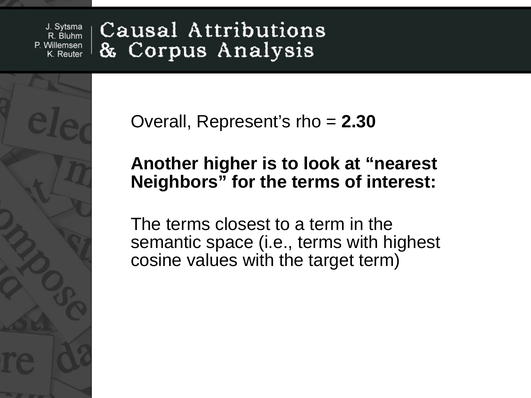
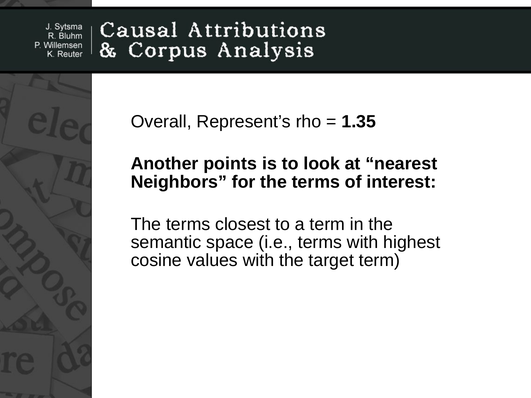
2.30: 2.30 -> 1.35 (359, 122)
higher: higher -> points (230, 164)
